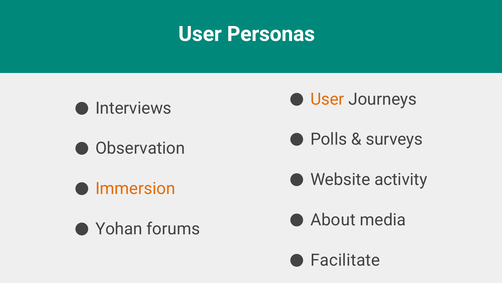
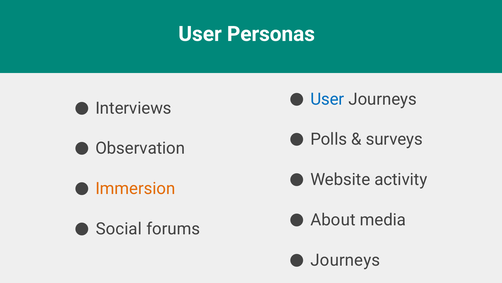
User colour: orange -> blue (327, 99)
Yohan: Yohan -> Social (119, 228)
Facilitate: Facilitate -> Journeys (345, 260)
